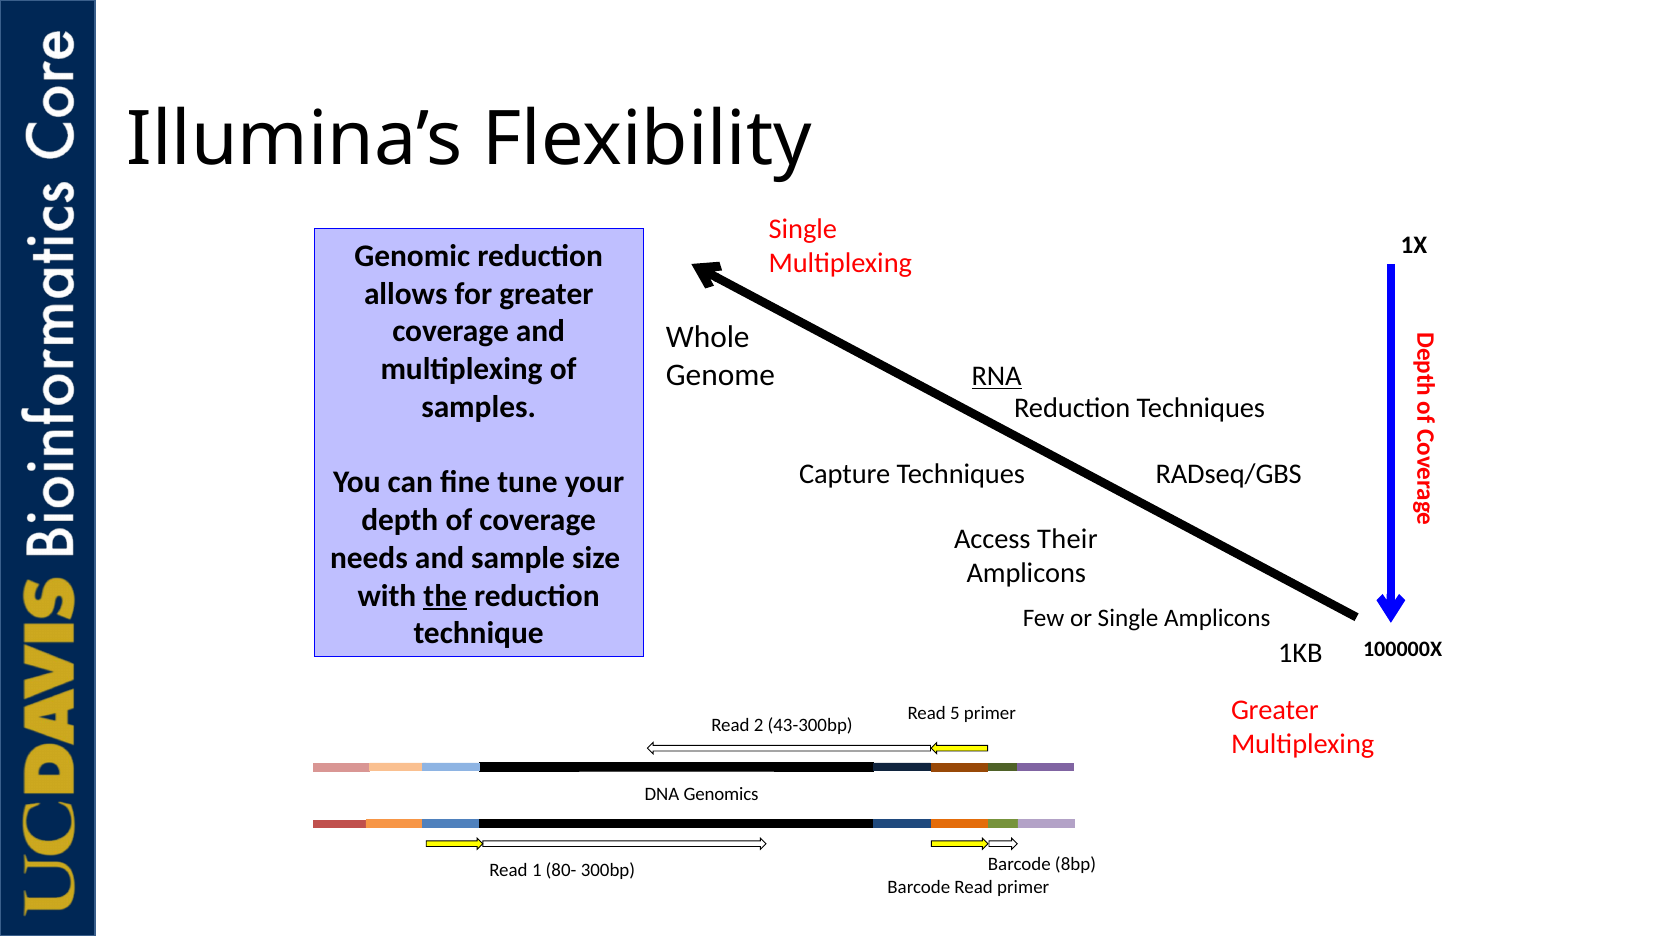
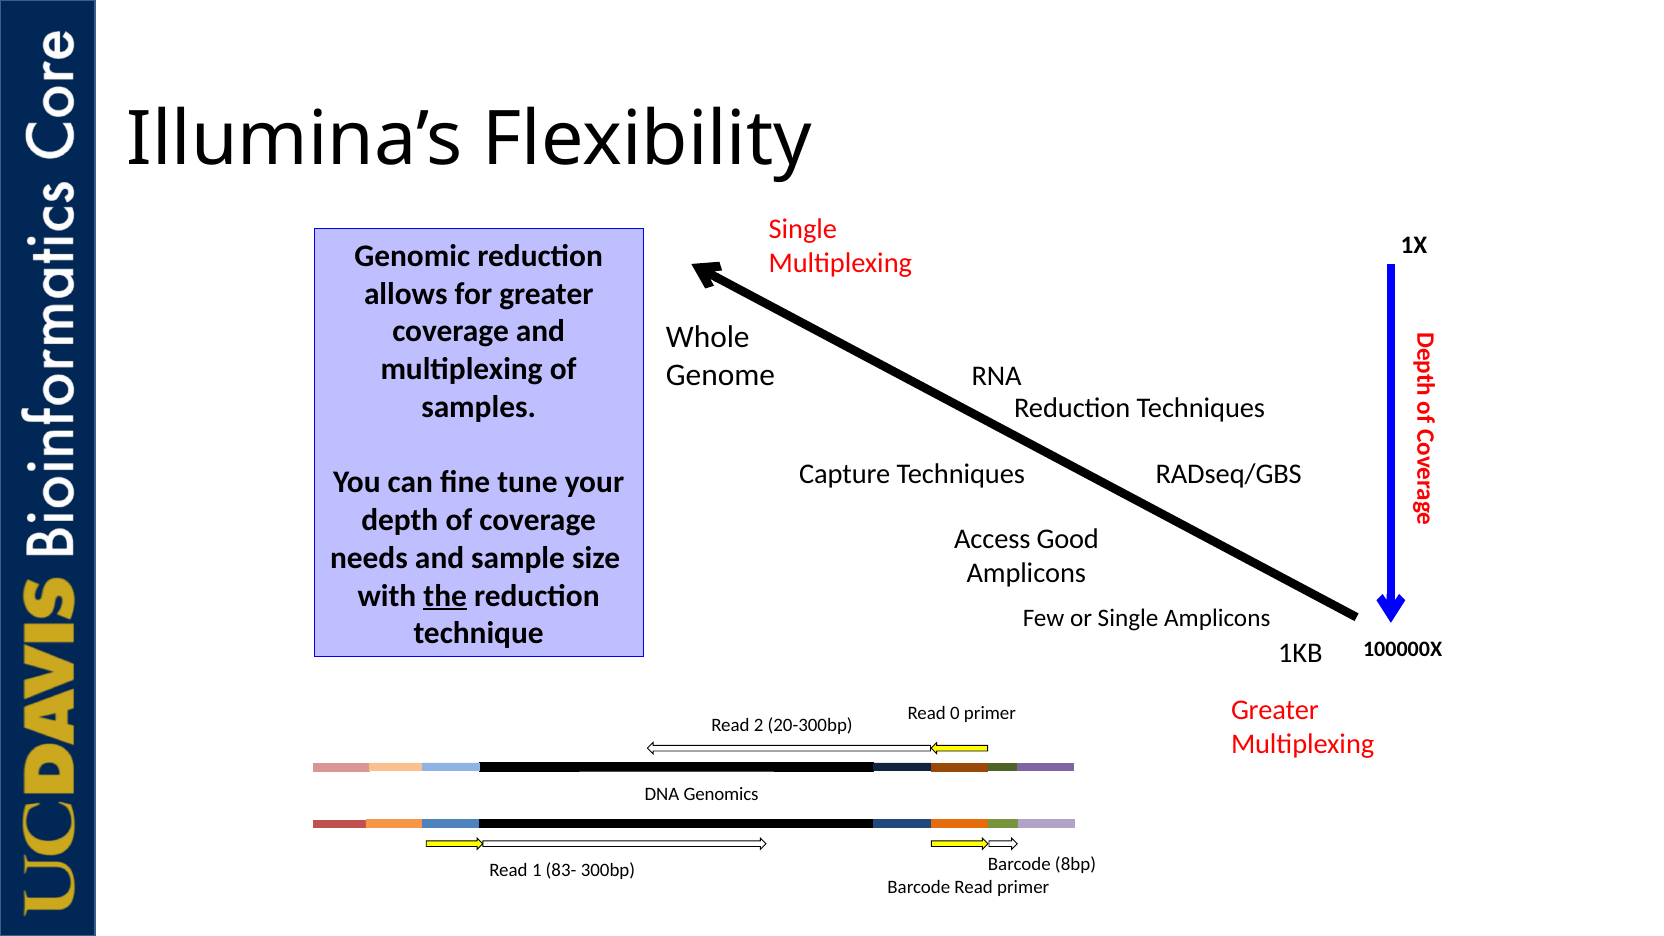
RNA underline: present -> none (997, 376)
Their: Their -> Good (1068, 539)
5: 5 -> 0 (955, 713)
43-300bp: 43-300bp -> 20-300bp (810, 725)
80-: 80- -> 83- (561, 870)
